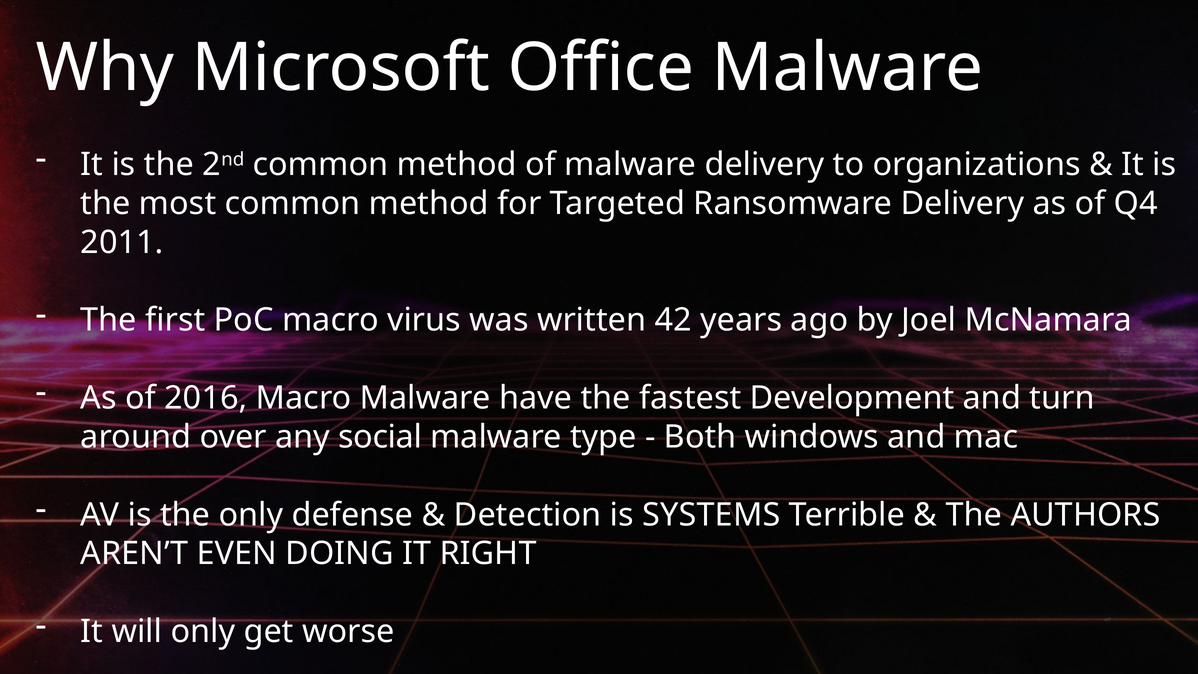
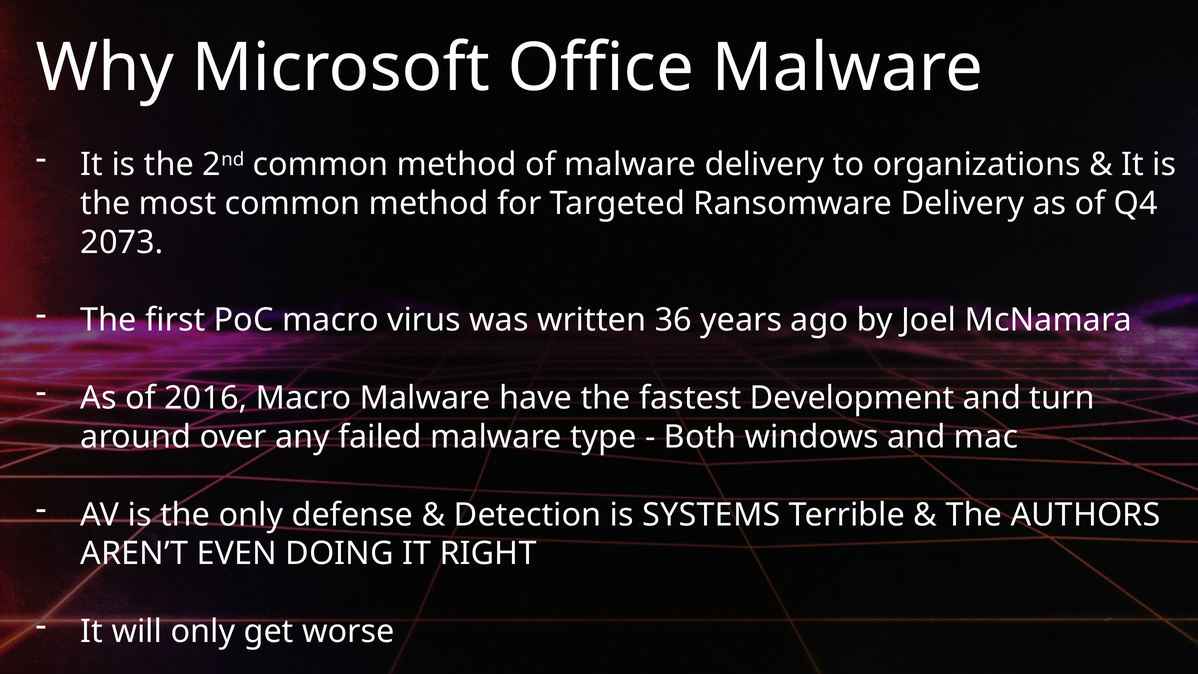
2011: 2011 -> 2073 (122, 242)
42: 42 -> 36 (673, 320)
social: social -> failed (380, 437)
